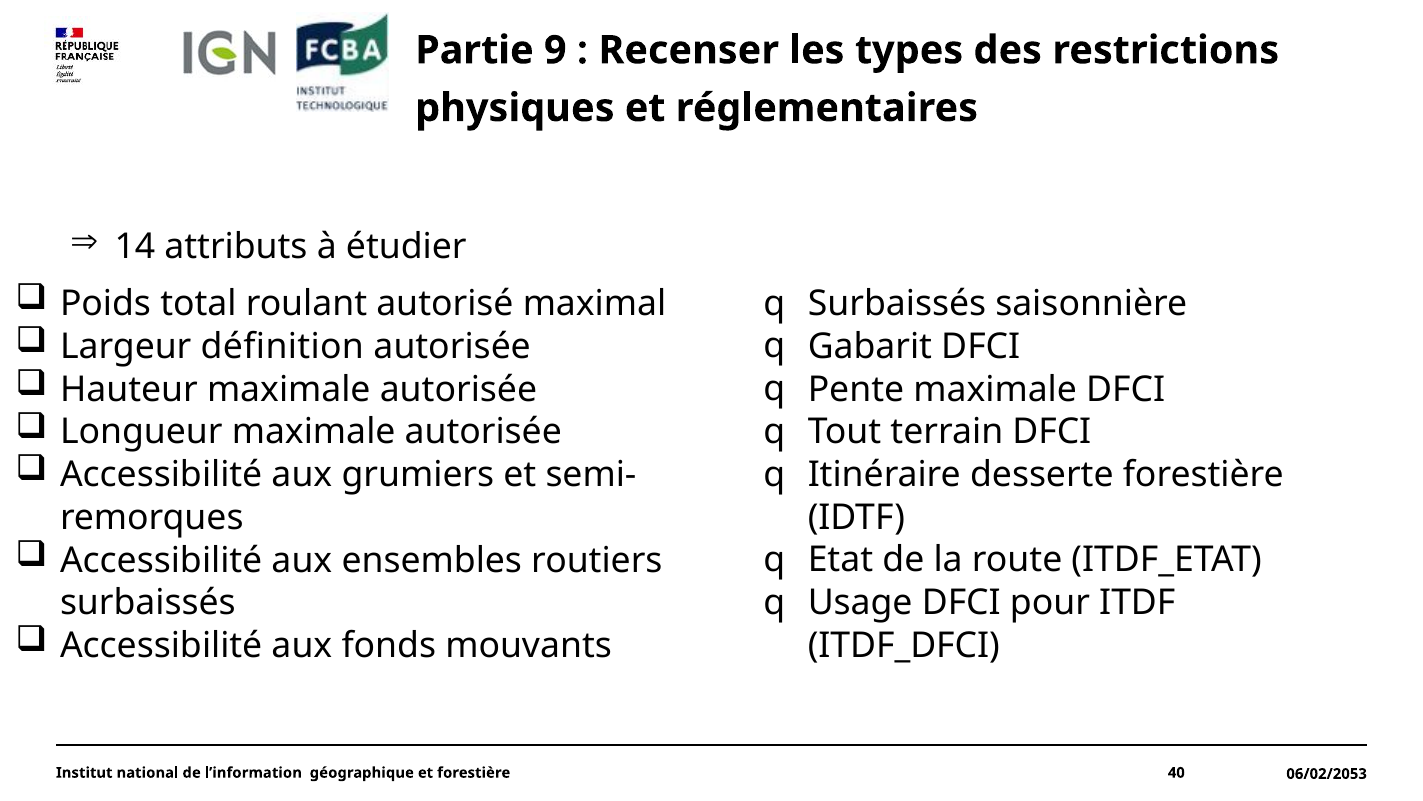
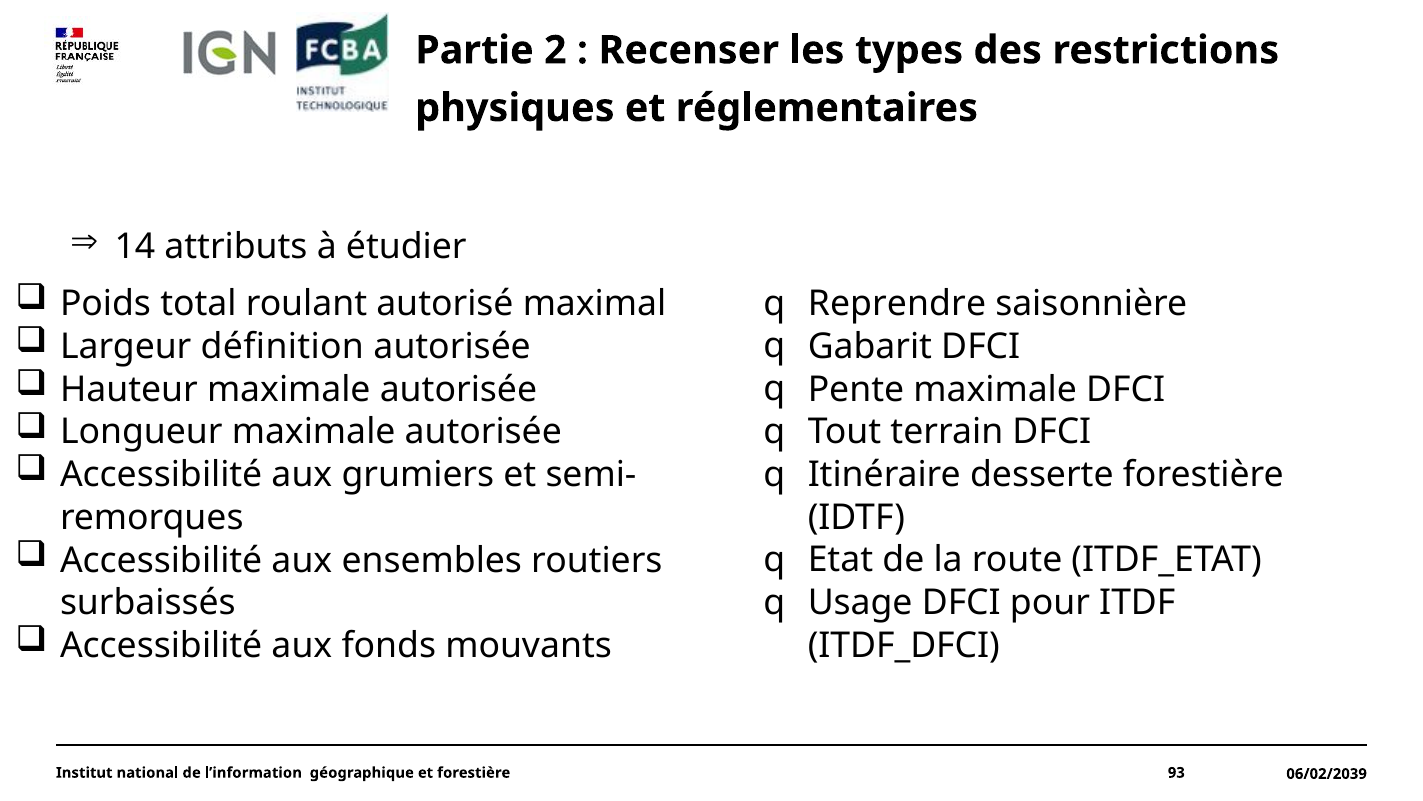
9: 9 -> 2 (555, 50)
Surbaissés: Surbaissés -> Reprendre (897, 304)
40: 40 -> 93 (1176, 772)
06/02/2053: 06/02/2053 -> 06/02/2039 (1327, 773)
